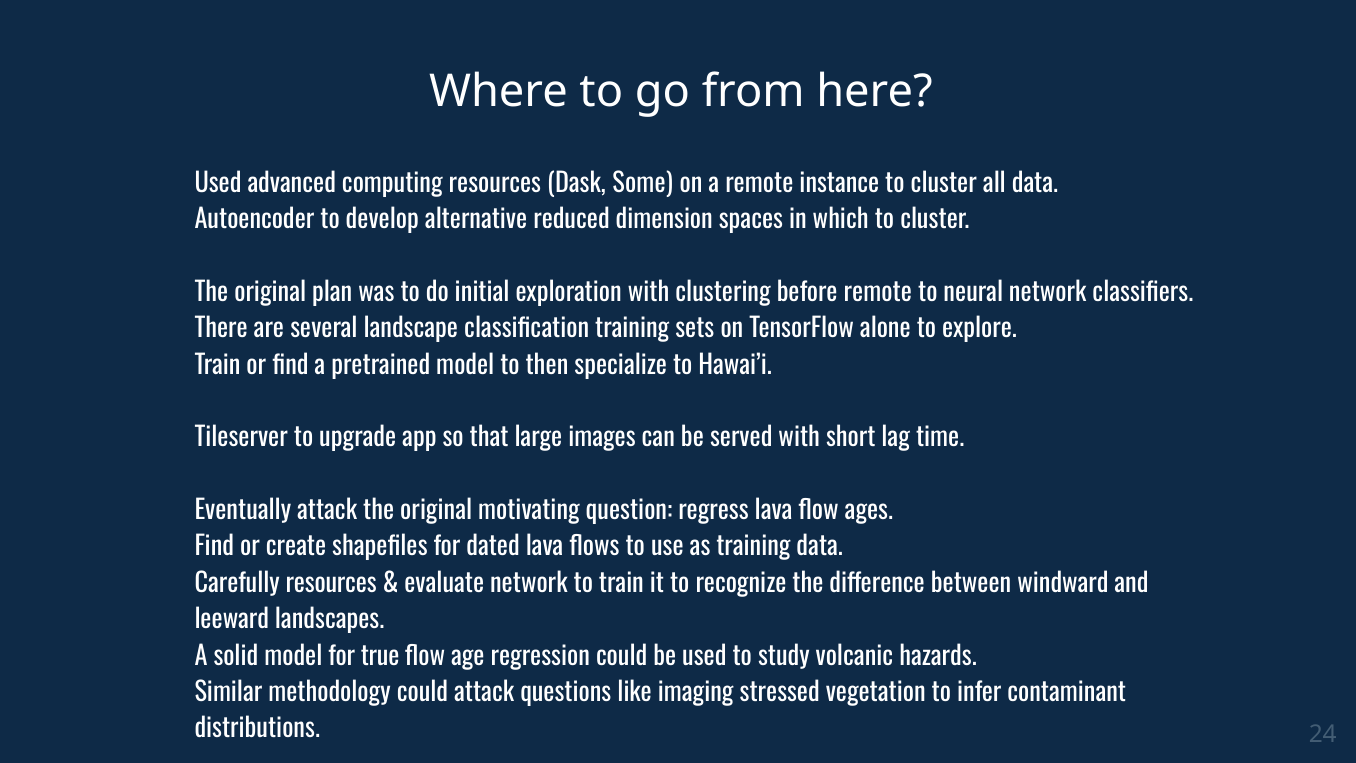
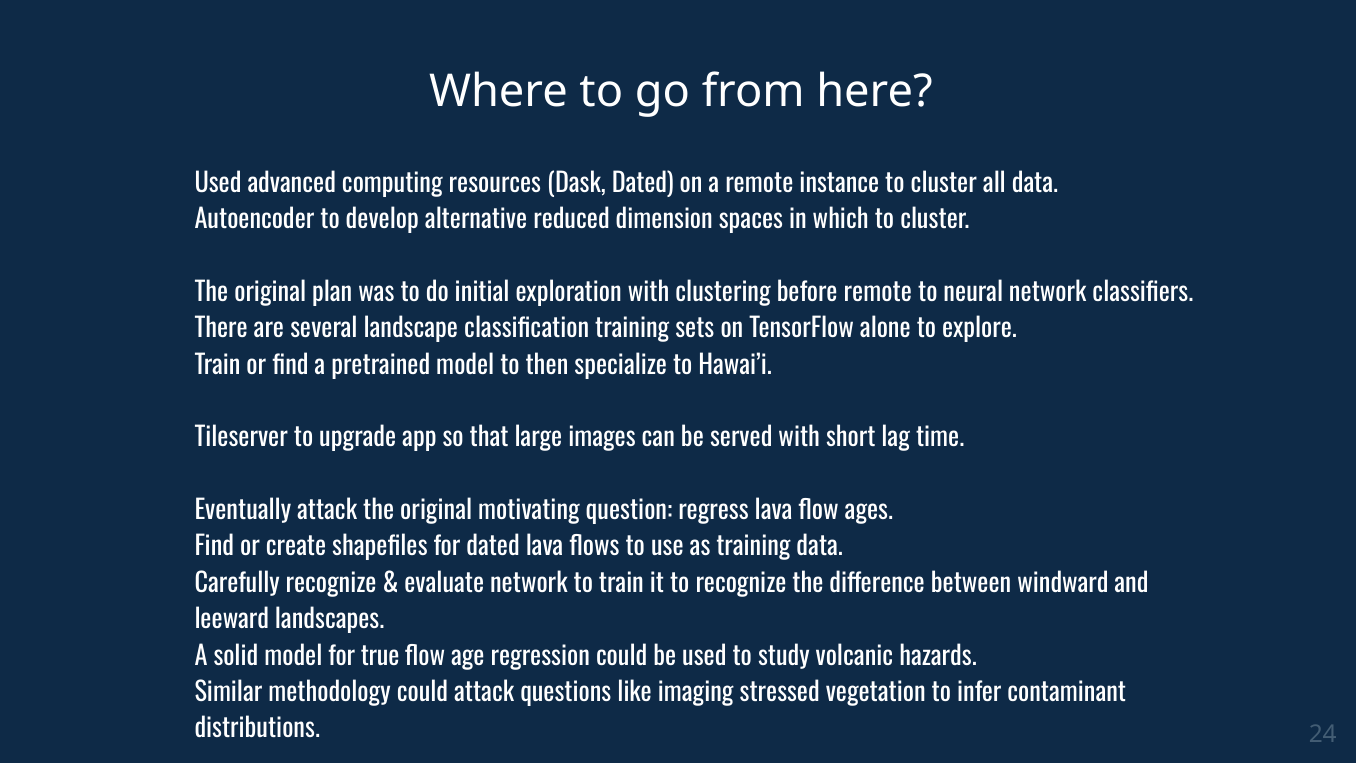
Dask Some: Some -> Dated (643, 183)
Carefully resources: resources -> recognize (331, 583)
